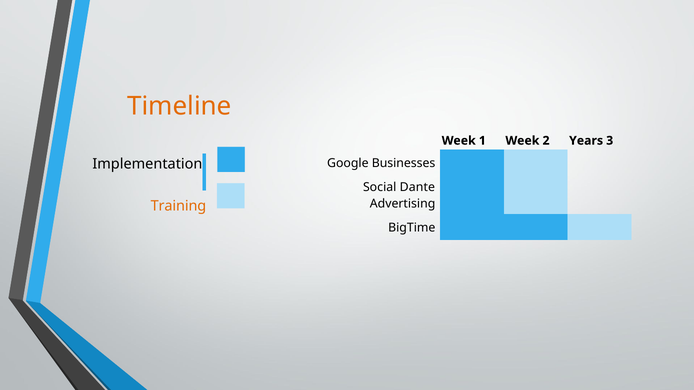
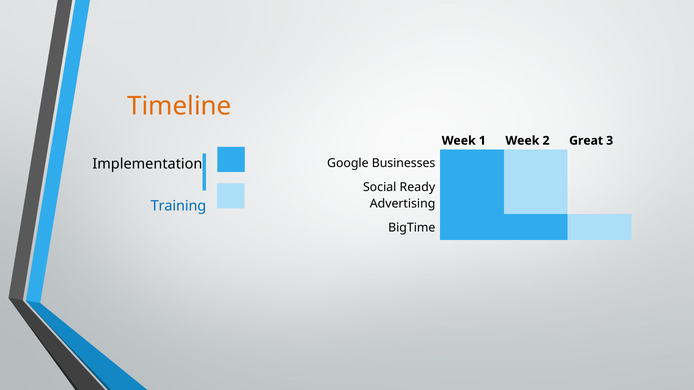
Years: Years -> Great (586, 141)
Dante: Dante -> Ready (417, 187)
Training colour: orange -> blue (178, 206)
